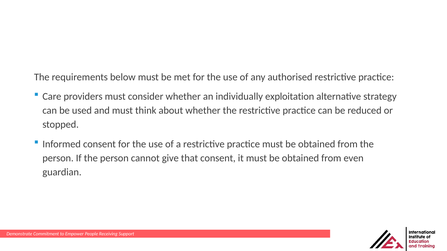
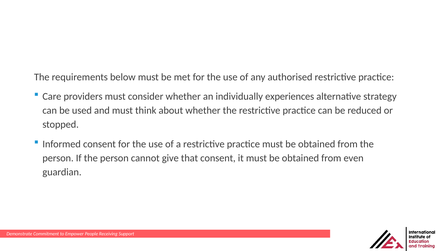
exploitation: exploitation -> experiences (290, 97)
